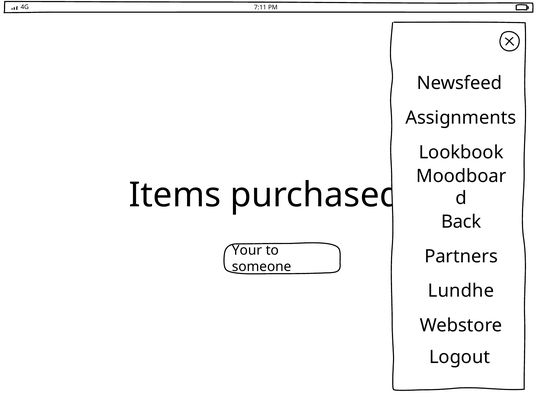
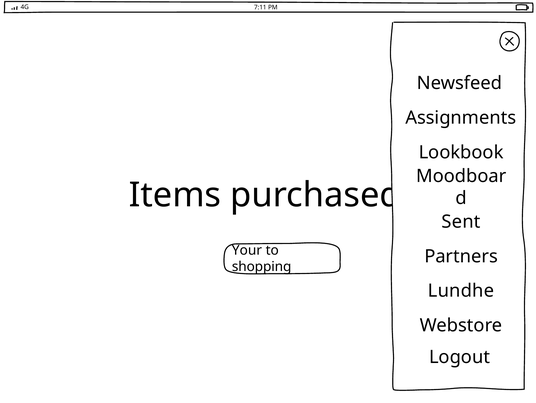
Back: Back -> Sent (461, 221)
someone: someone -> shopping (262, 266)
